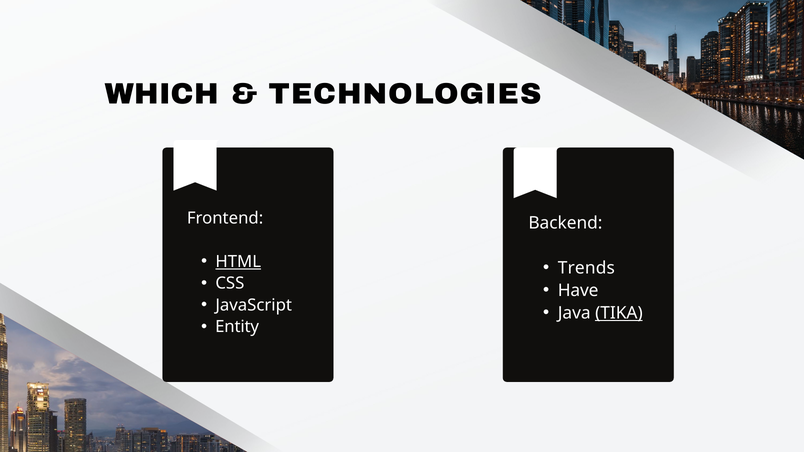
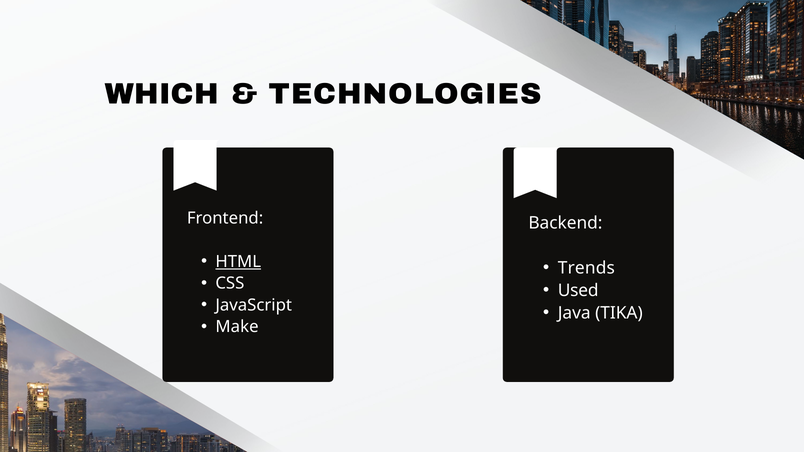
Have: Have -> Used (578, 291)
TIKA underline: present -> none (619, 313)
Entity: Entity -> Make (237, 327)
